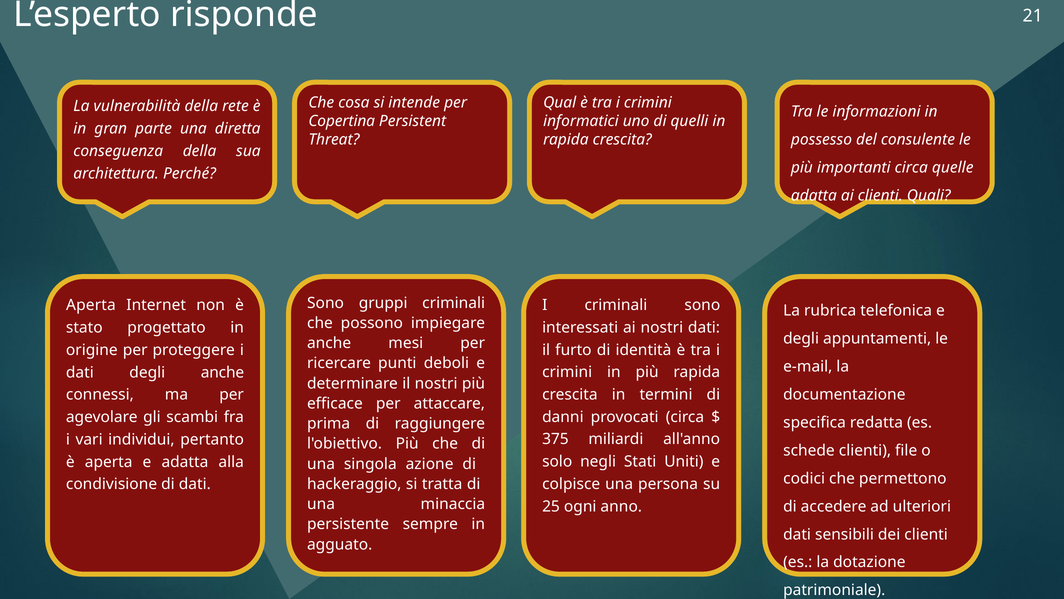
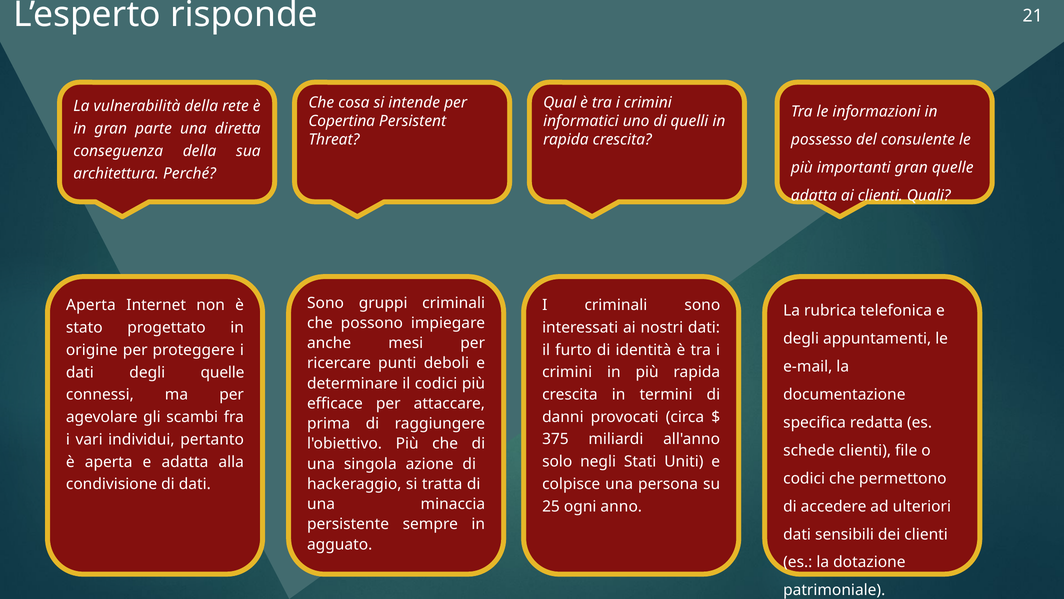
importanti circa: circa -> gran (911, 168)
degli anche: anche -> quelle (222, 372)
il nostri: nostri -> codici (436, 383)
